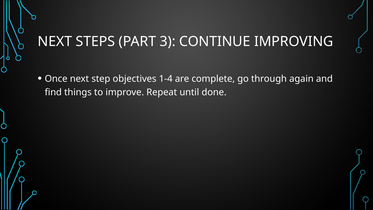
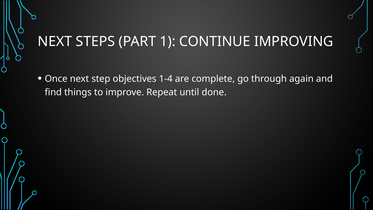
3: 3 -> 1 (168, 41)
